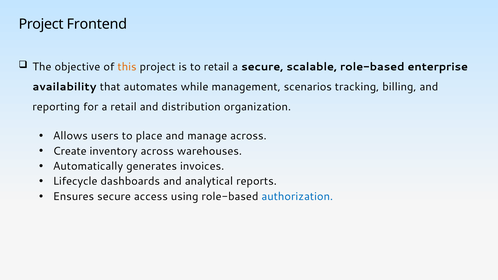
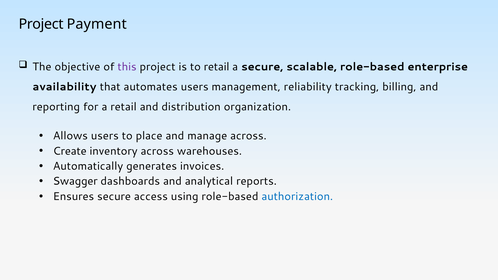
Frontend: Frontend -> Payment (97, 24)
this colour: orange -> purple (127, 67)
automates while: while -> users (195, 87)
scenarios: scenarios -> reliability (308, 87)
Lifecycle: Lifecycle -> Swagger (75, 181)
